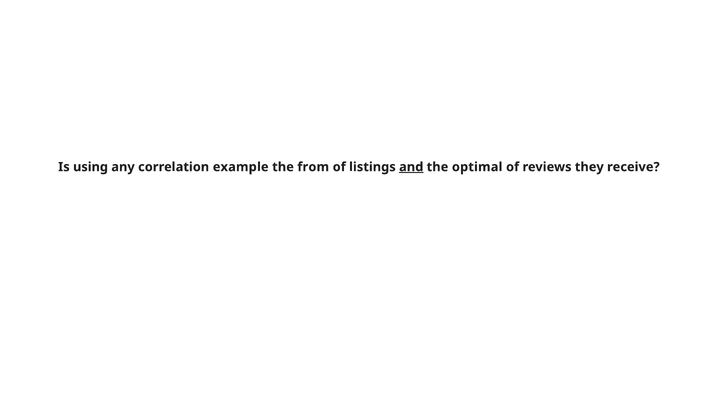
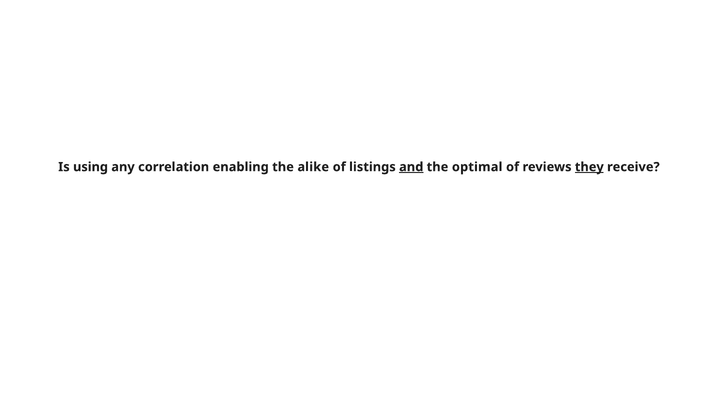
example: example -> enabling (241, 167)
from: from -> alike (313, 167)
they underline: none -> present (589, 167)
